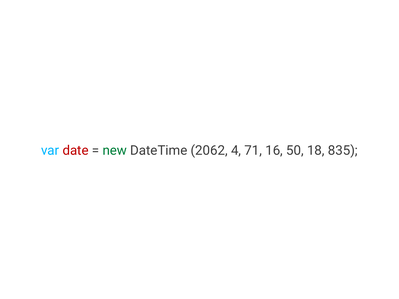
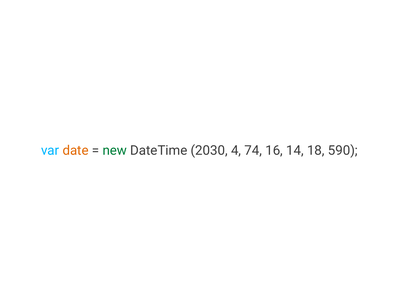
date colour: red -> orange (76, 151)
2062: 2062 -> 2030 (209, 151)
71: 71 -> 74 (253, 151)
50: 50 -> 14 (295, 151)
835: 835 -> 590 (343, 151)
